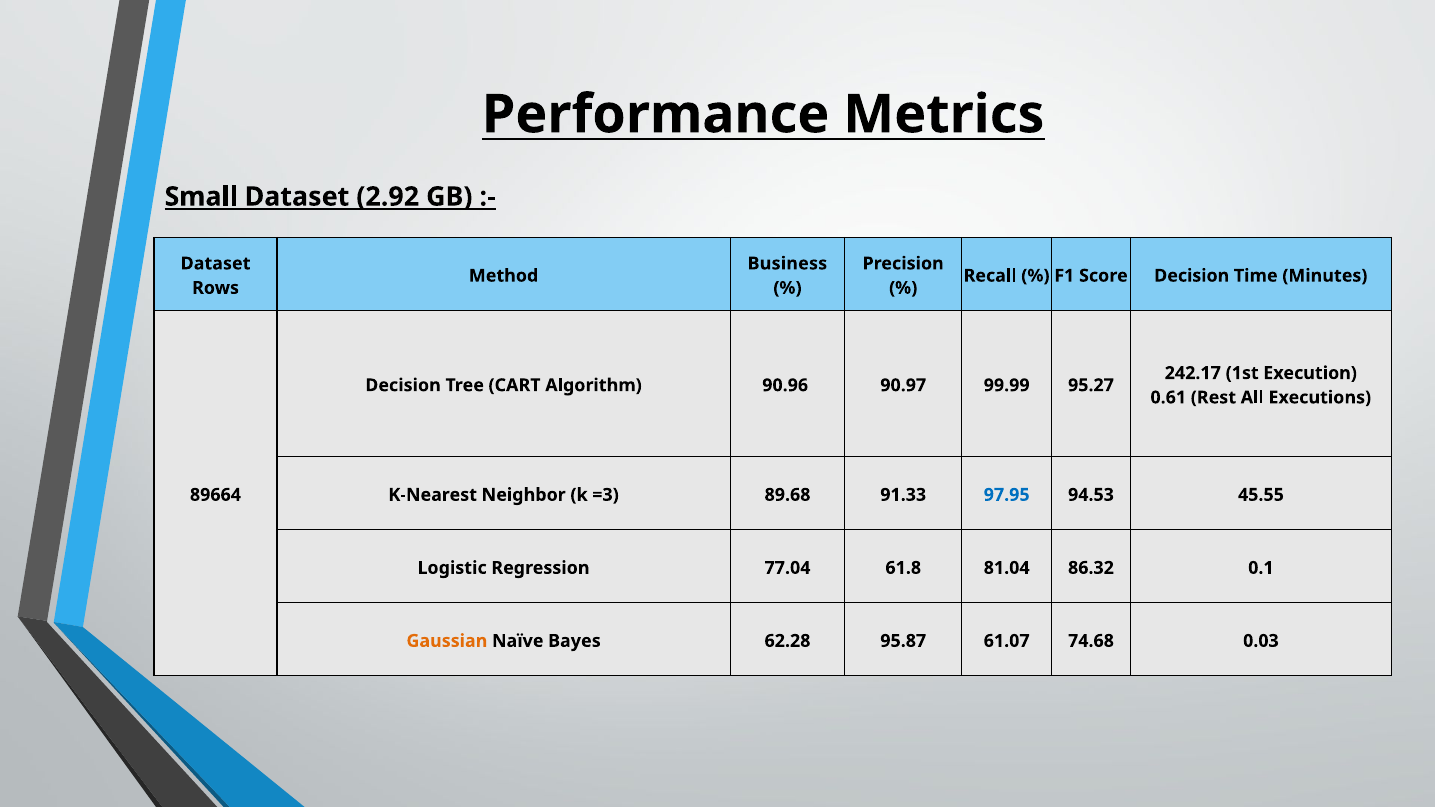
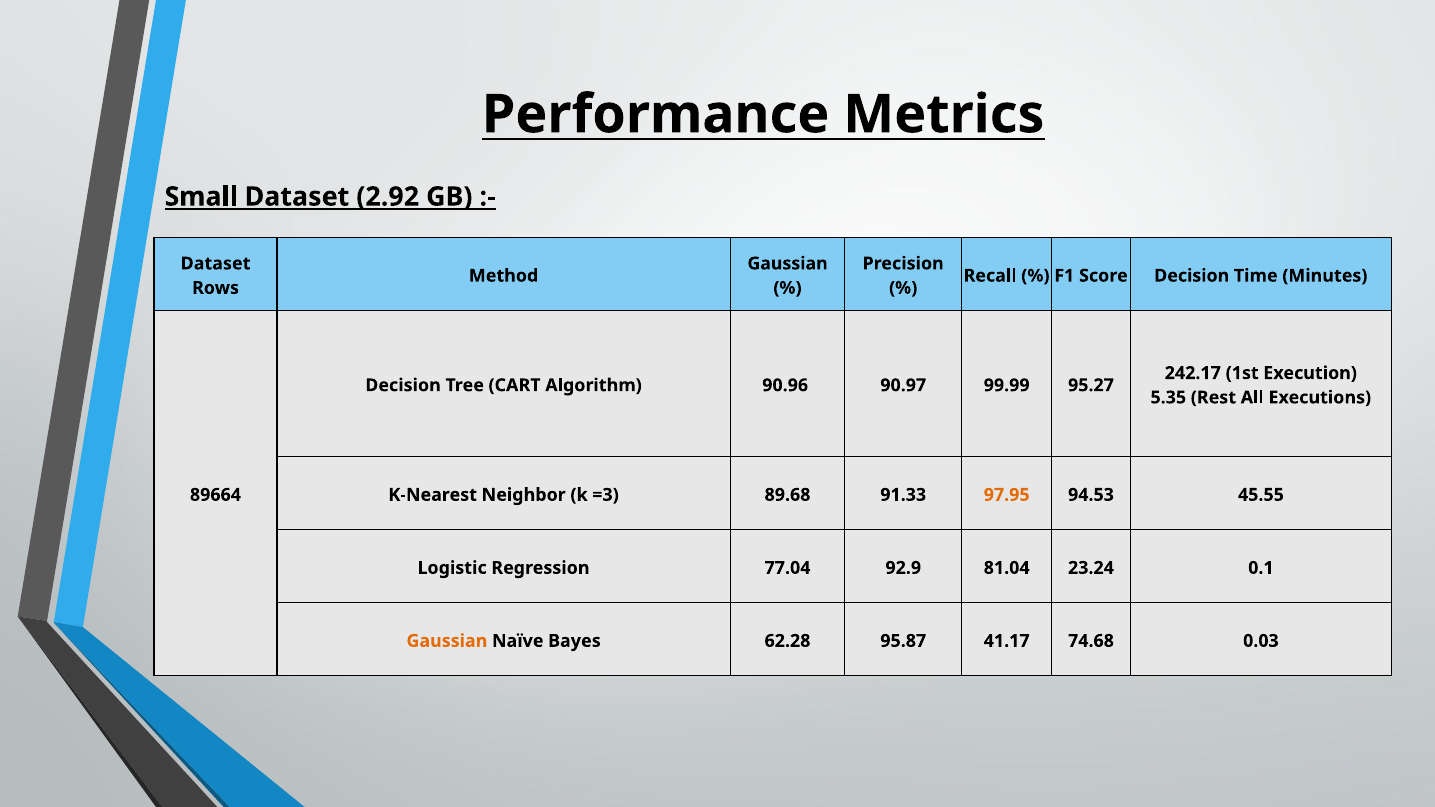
Business: Business -> Gaussian (788, 264)
0.61: 0.61 -> 5.35 (1168, 398)
97.95 colour: blue -> orange (1007, 495)
61.8: 61.8 -> 92.9 (903, 568)
86.32: 86.32 -> 23.24 (1091, 568)
61.07: 61.07 -> 41.17 (1007, 641)
